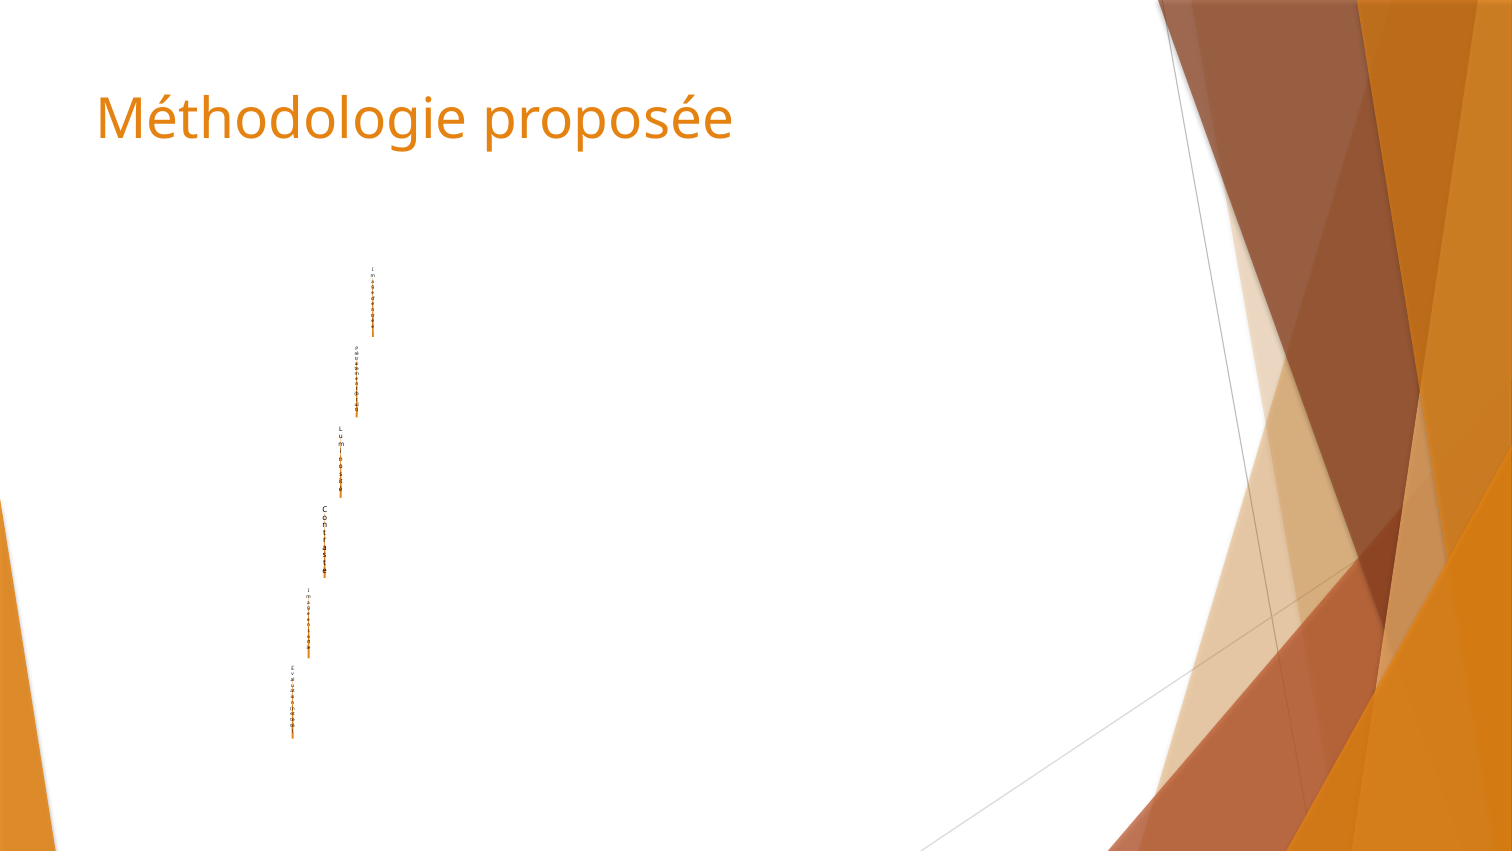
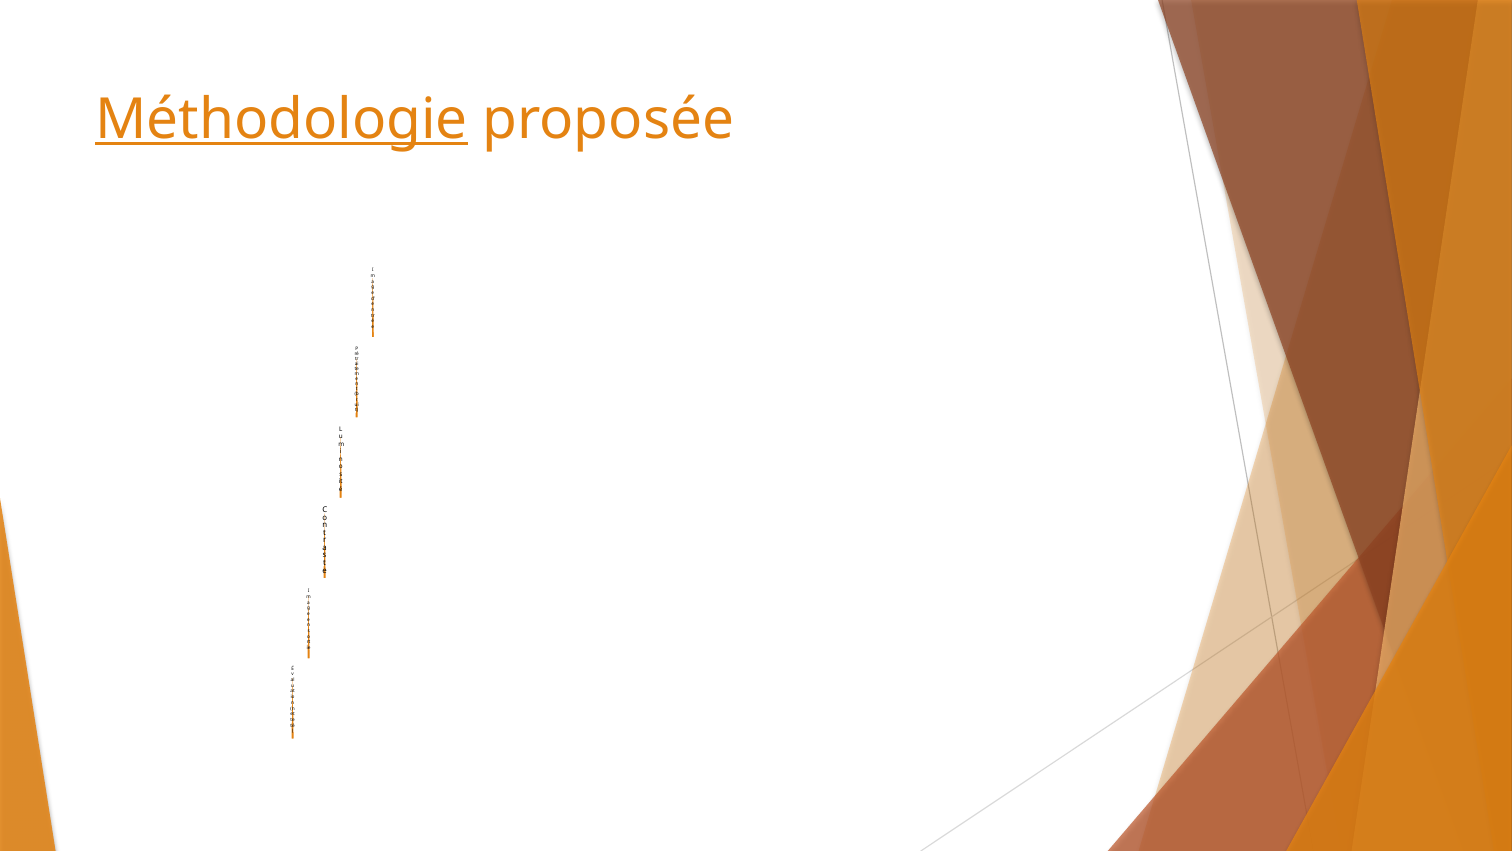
Méthodologie underline: none -> present (282, 119)
